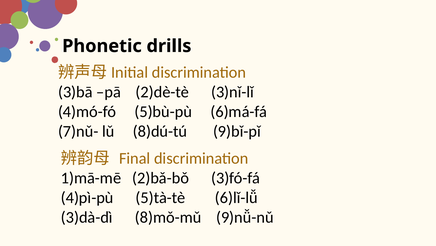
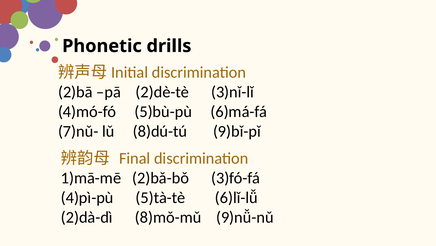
3)bā: 3)bā -> 2)bā (75, 92)
3)dà-dì: 3)dà-dì -> 2)dà-dì (87, 217)
